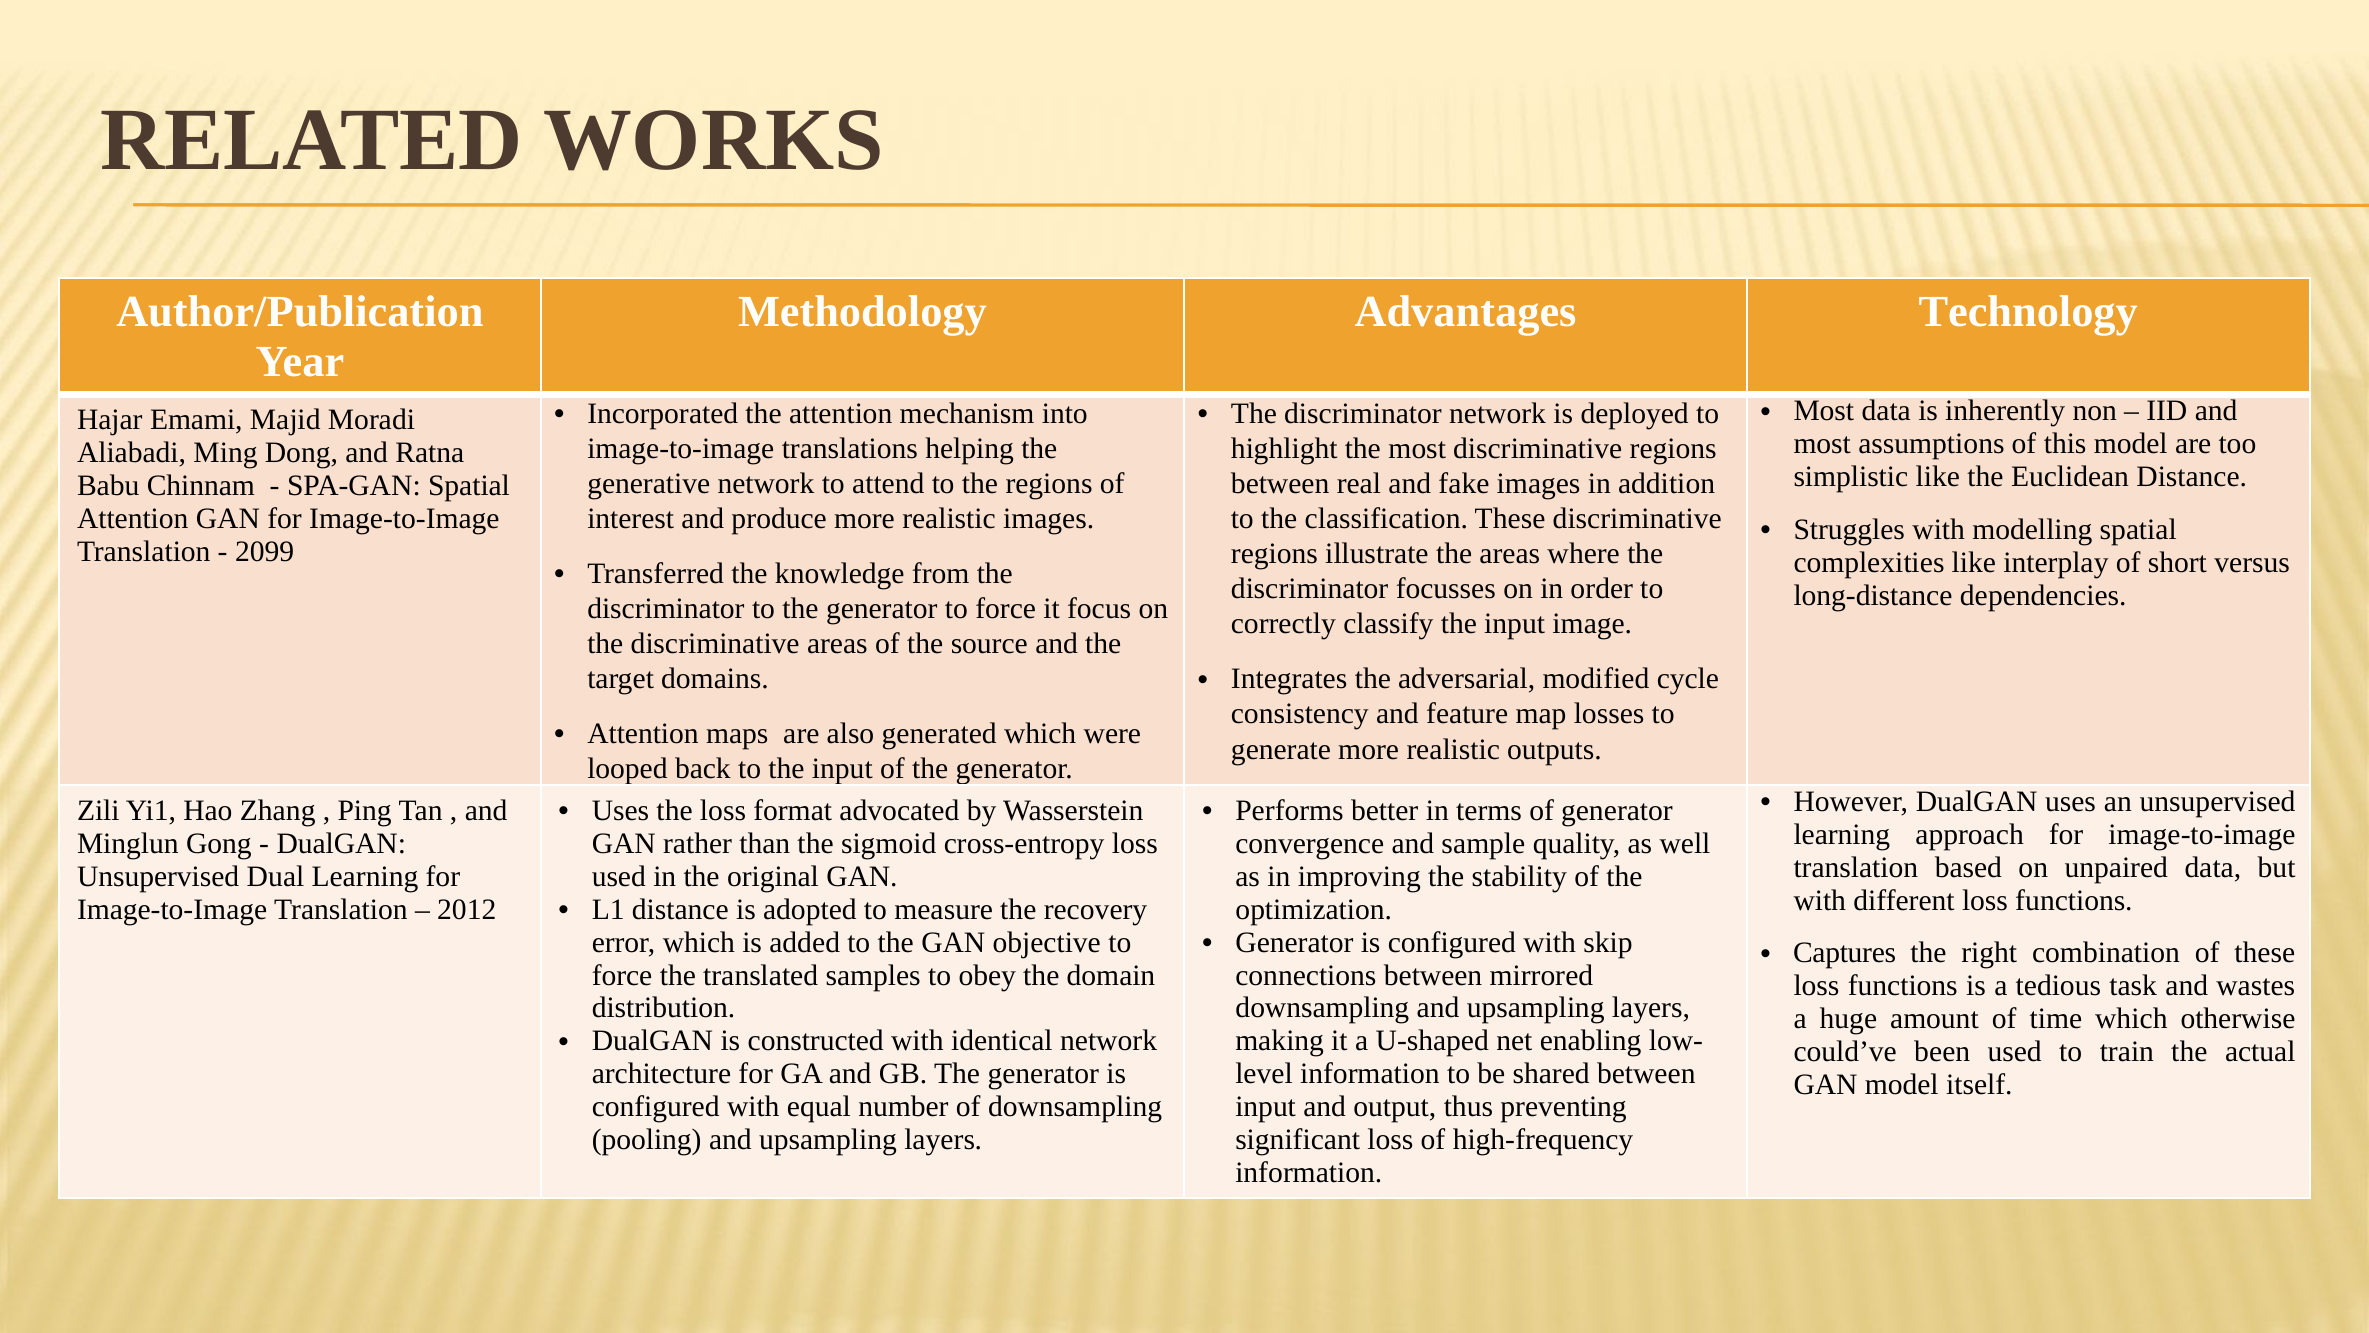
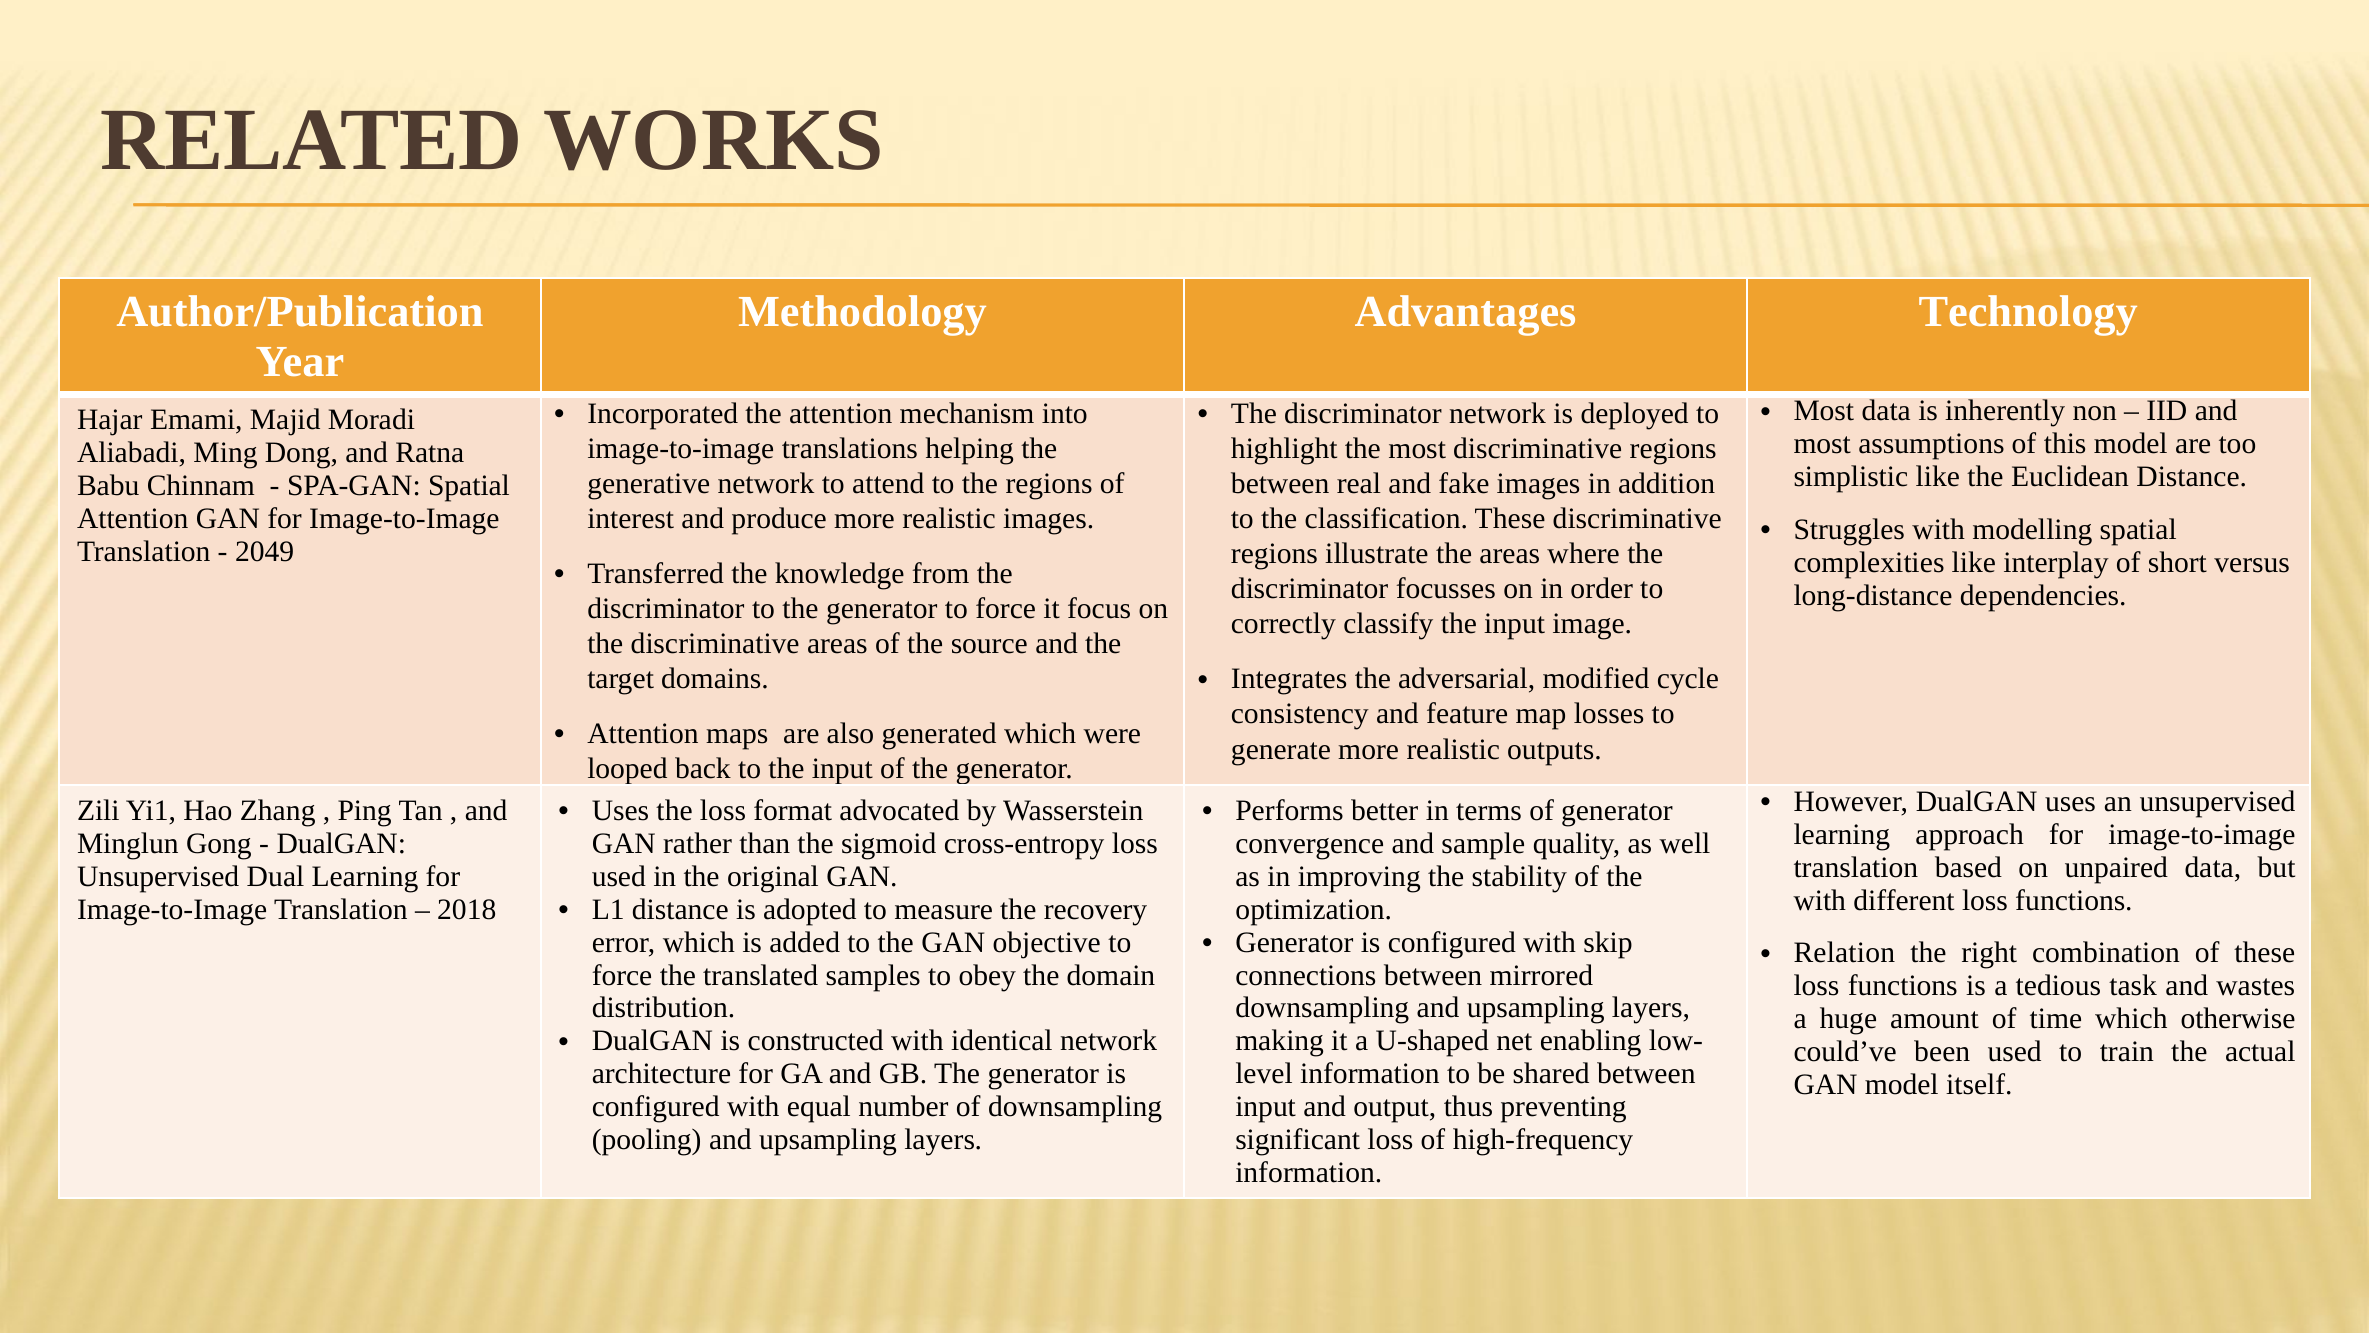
2099: 2099 -> 2049 (265, 551)
2012: 2012 -> 2018 (467, 909)
Captures: Captures -> Relation (1844, 953)
